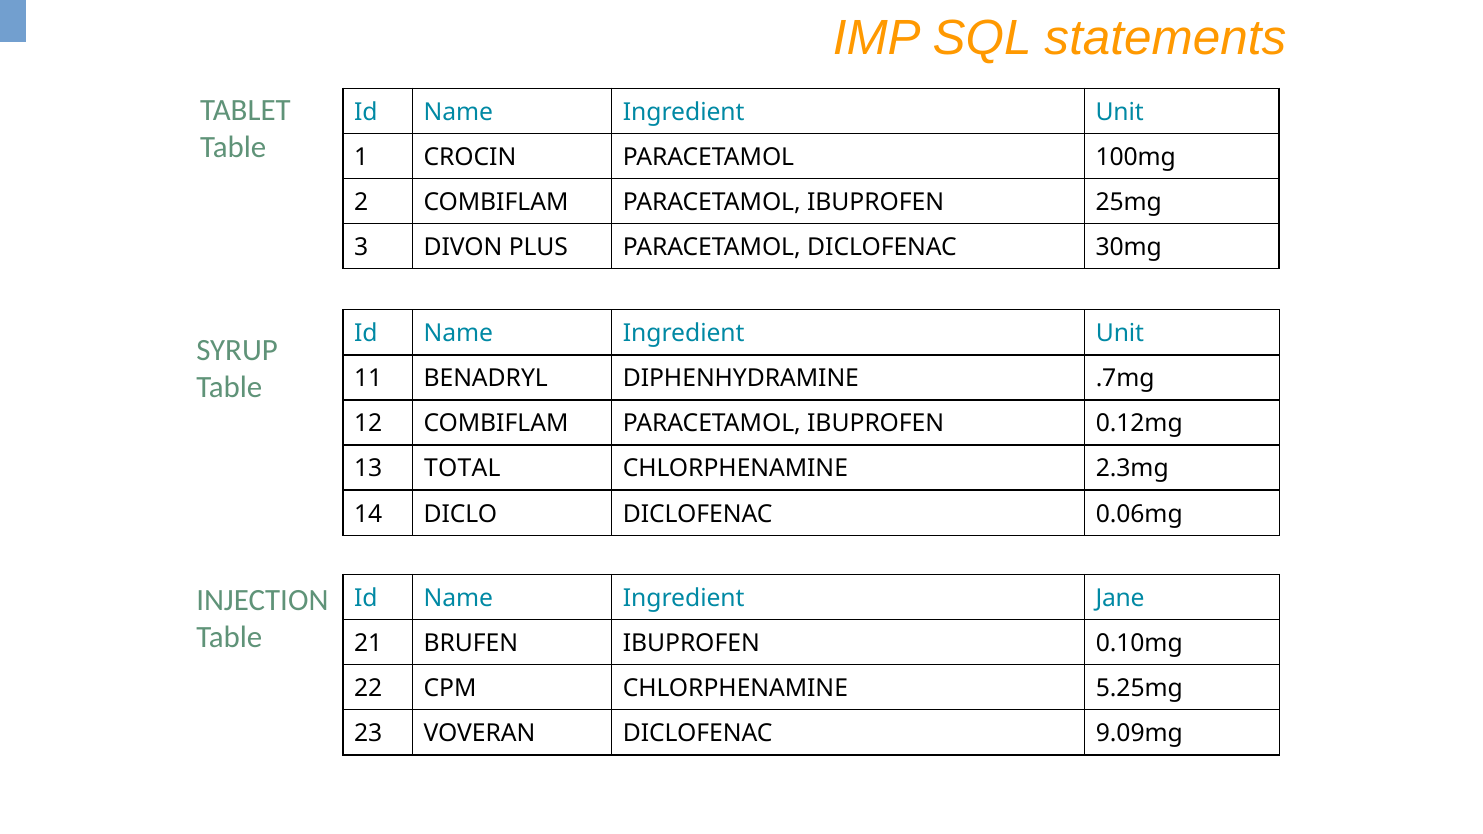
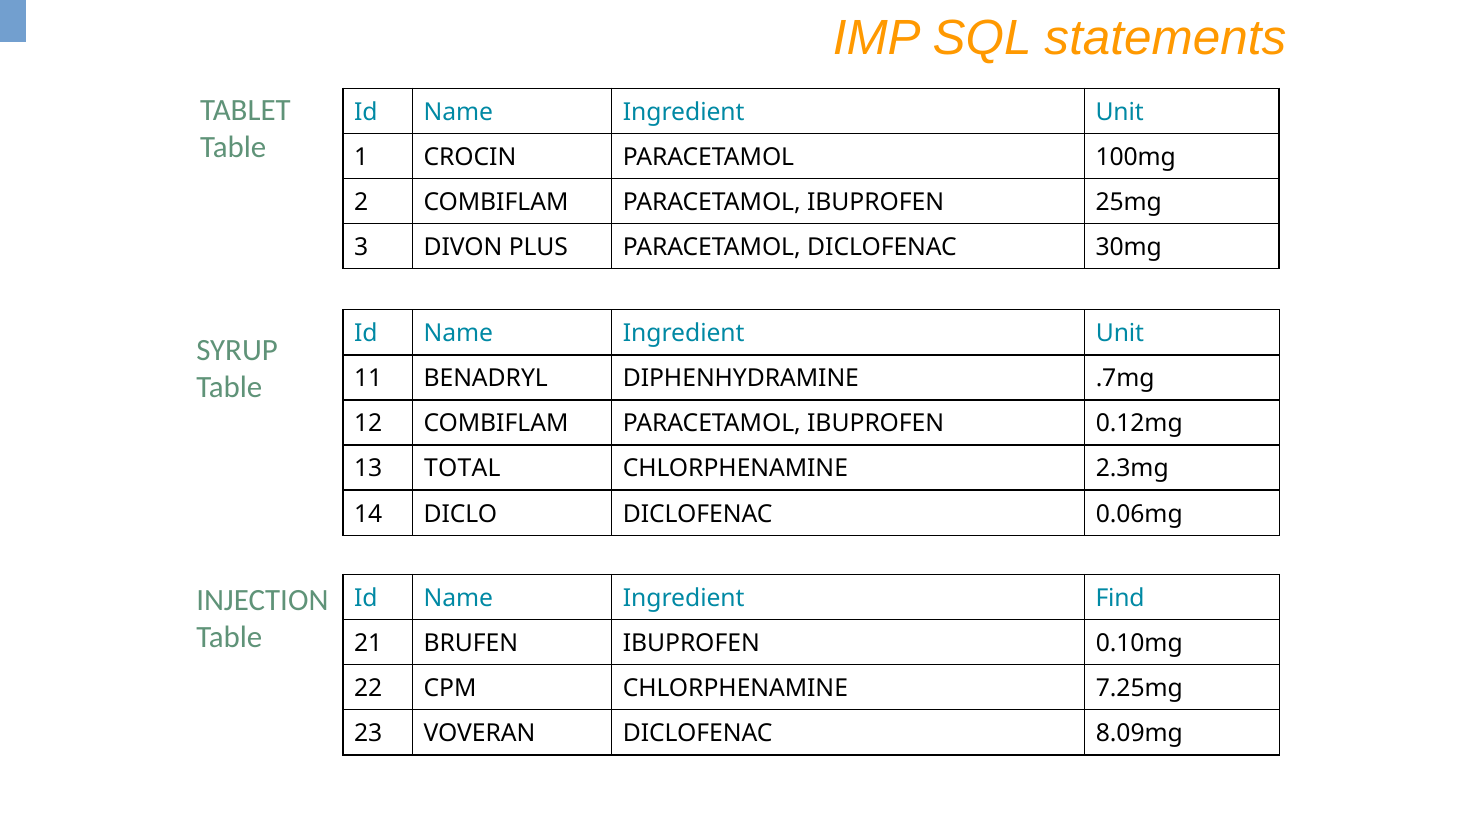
Jane: Jane -> Find (1120, 598)
5.25mg: 5.25mg -> 7.25mg (1139, 689)
9.09mg: 9.09mg -> 8.09mg (1139, 734)
